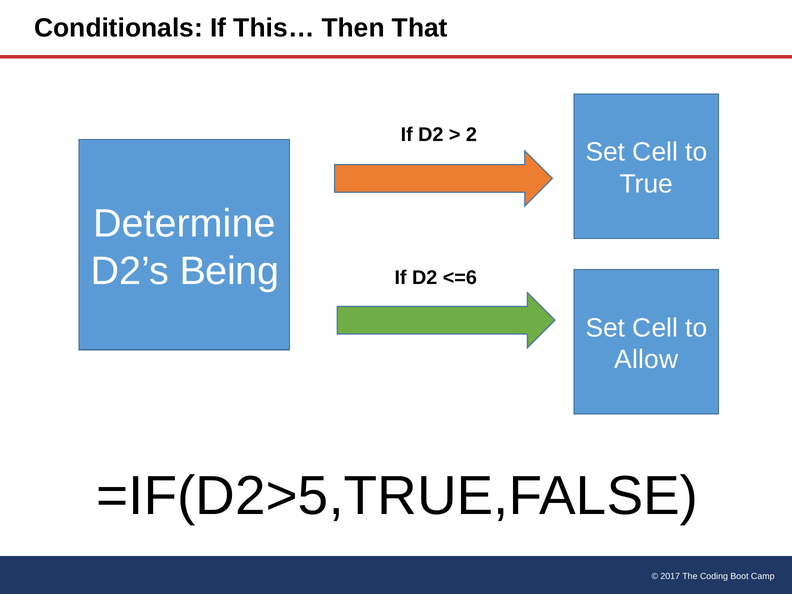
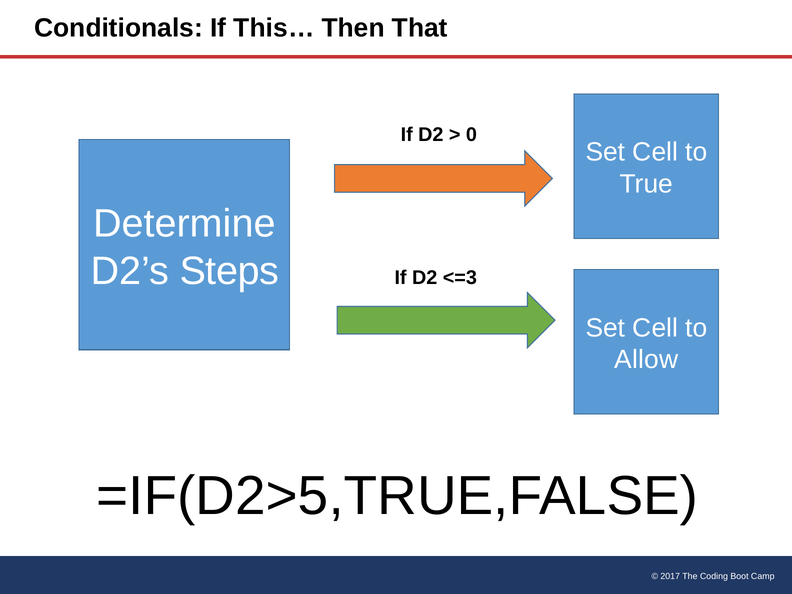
2: 2 -> 0 (471, 135)
Being: Being -> Steps (229, 271)
<=6: <=6 -> <=3 (460, 278)
